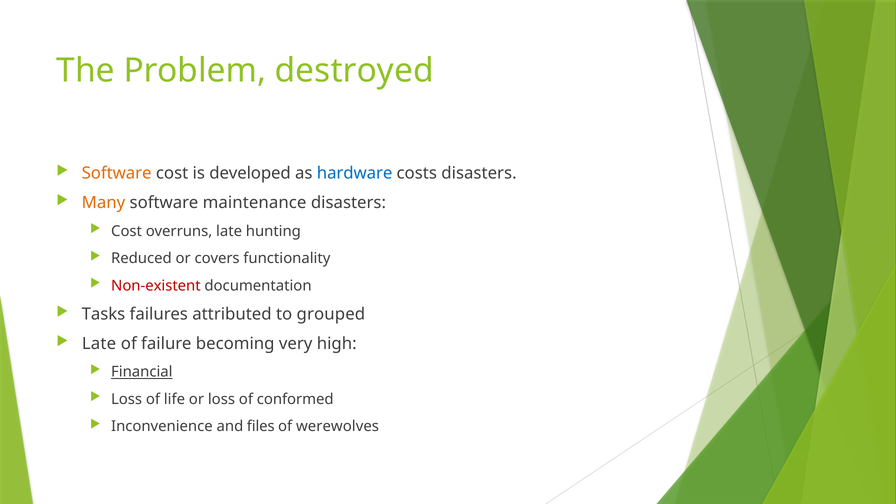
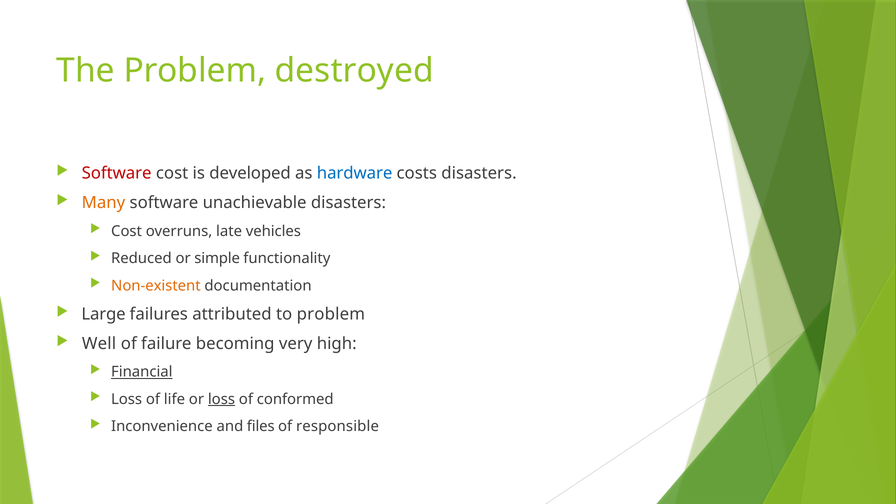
Software colour: orange -> red (117, 173)
maintenance: maintenance -> unachievable (255, 203)
hunting: hunting -> vehicles (273, 231)
covers: covers -> simple (217, 258)
Non-existent colour: red -> orange (156, 286)
Tasks: Tasks -> Large (104, 314)
to grouped: grouped -> problem (331, 314)
Late: Late -> Well (99, 344)
loss underline: none -> present (221, 399)
werewolves: werewolves -> responsible (337, 426)
